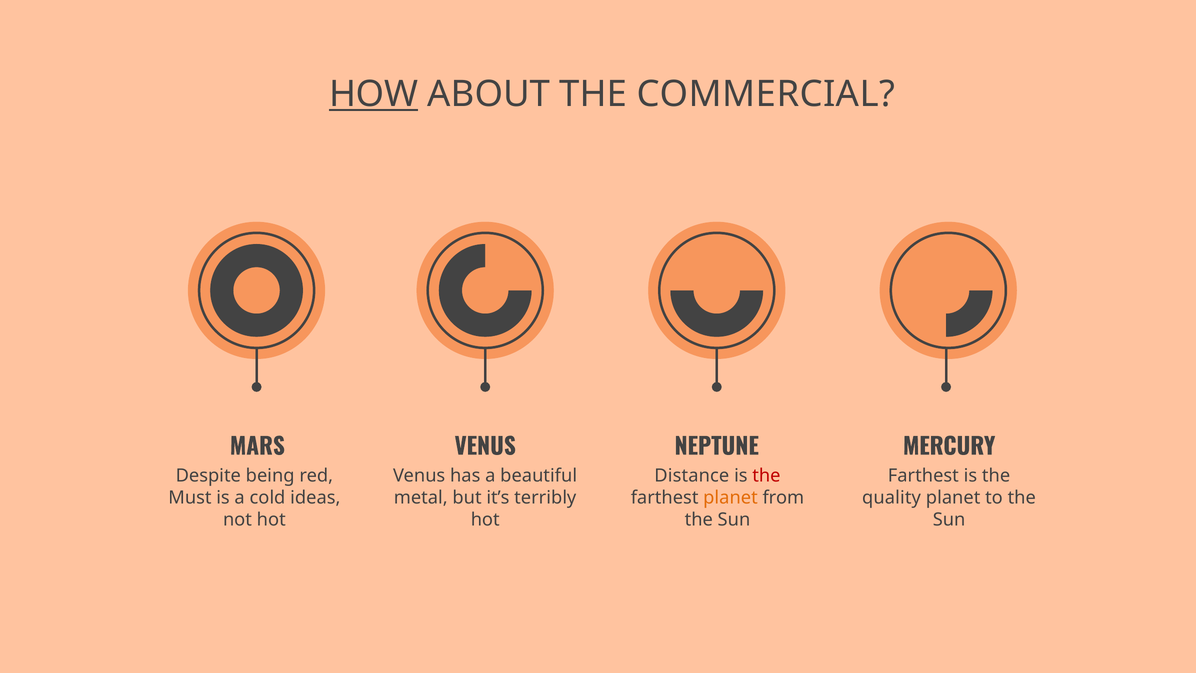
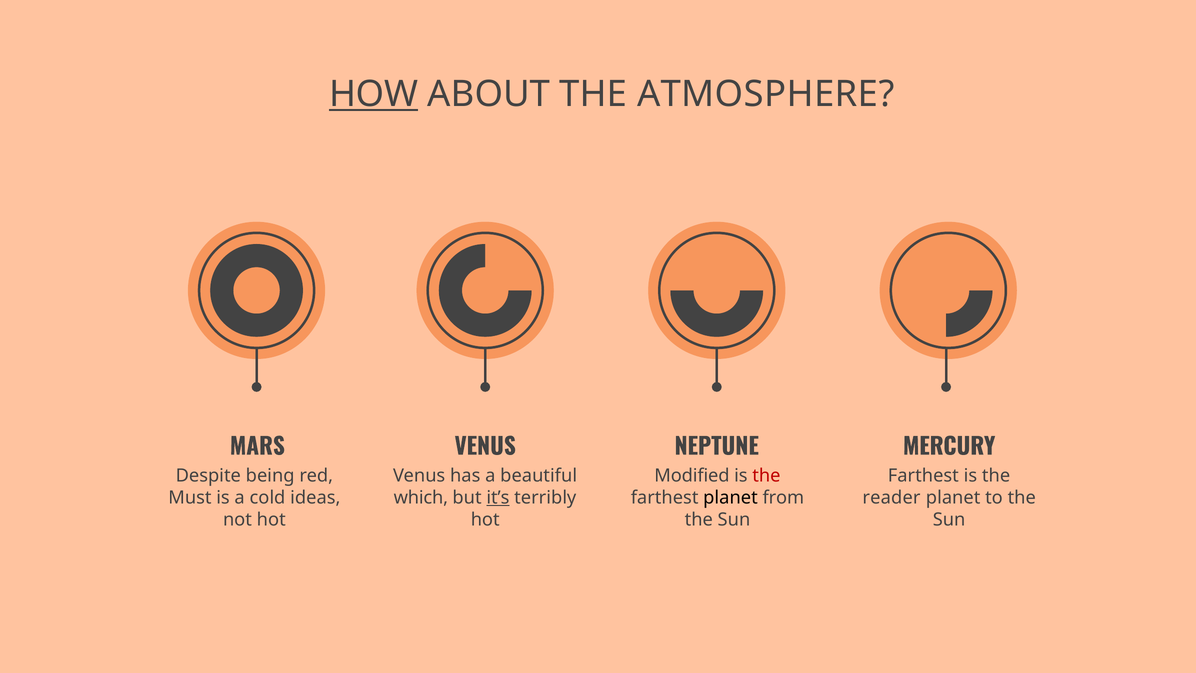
COMMERCIAL: COMMERCIAL -> ATMOSPHERE (766, 94)
Distance: Distance -> Modified (692, 476)
metal: metal -> which (421, 498)
it’s underline: none -> present (498, 498)
planet colour: orange -> black (730, 498)
quality: quality -> reader (891, 498)
